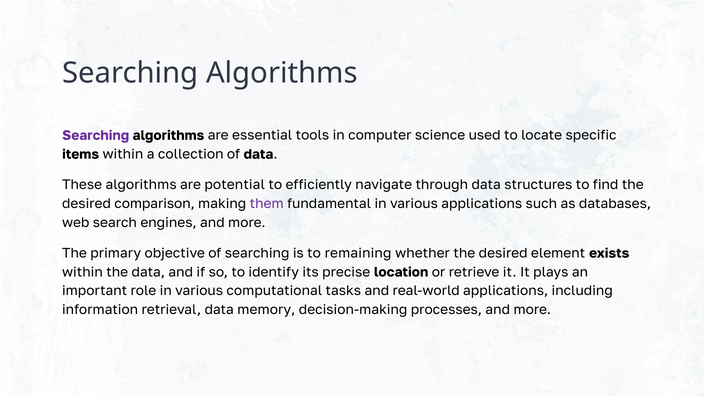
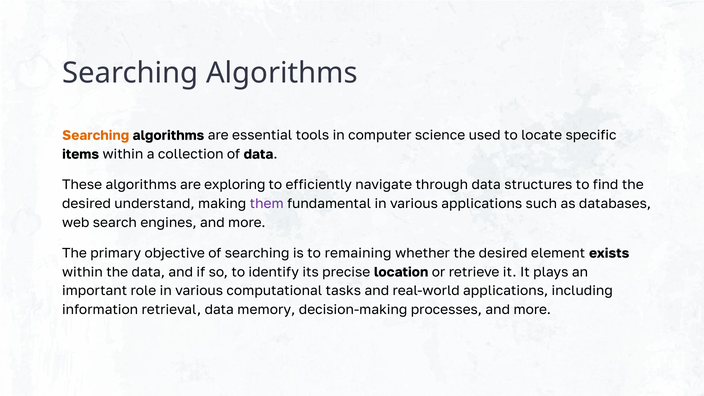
Searching colour: purple -> orange (96, 135)
potential: potential -> exploring (235, 185)
comparison: comparison -> understand (154, 204)
